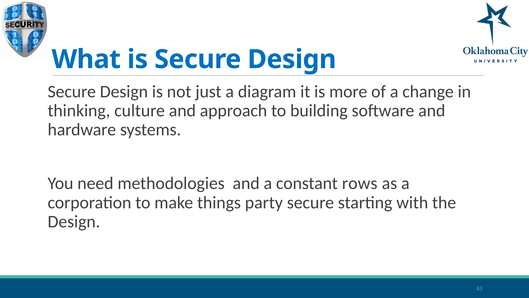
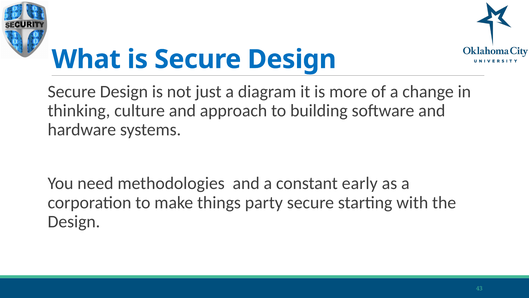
rows: rows -> early (360, 183)
